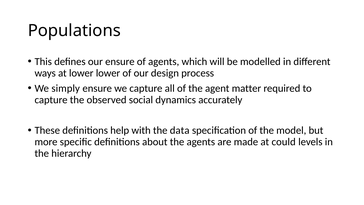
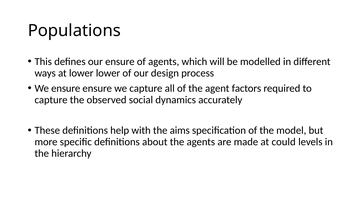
We simply: simply -> ensure (66, 88)
matter: matter -> factors (246, 88)
data: data -> aims (180, 130)
